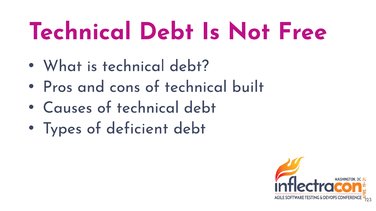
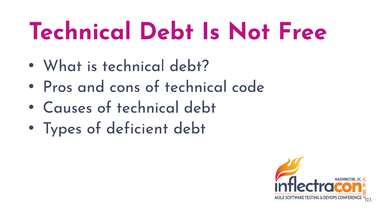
built: built -> code (248, 87)
